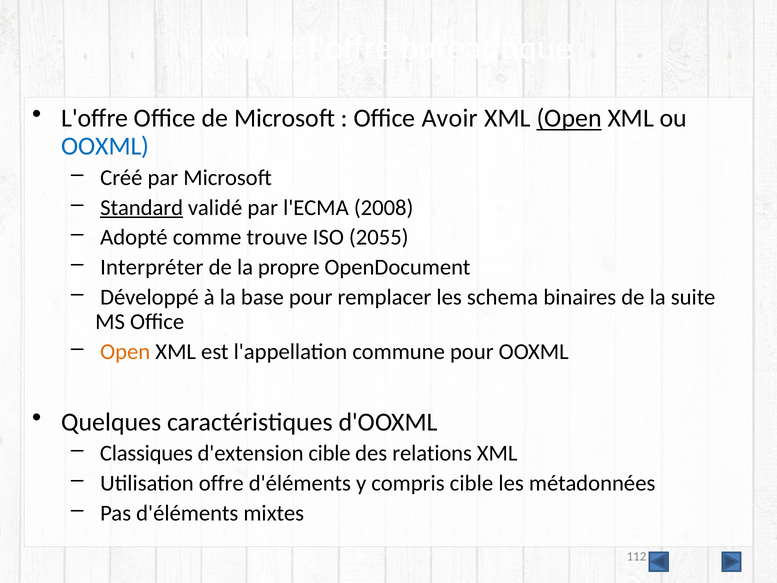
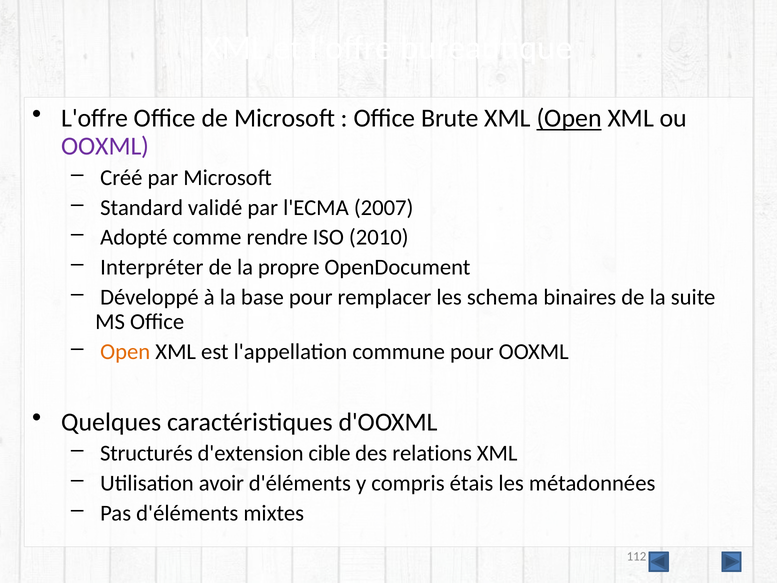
Avoir: Avoir -> Brute (450, 118)
OOXML colour: blue -> purple (105, 146)
Standard underline: present -> none (142, 207)
2008: 2008 -> 2007 (384, 207)
trouve: trouve -> rendre (277, 237)
2055: 2055 -> 2010 (379, 237)
Classiques: Classiques -> Structurés (146, 453)
offre: offre -> avoir (221, 483)
compris cible: cible -> étais (472, 483)
